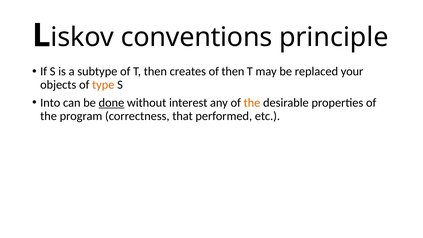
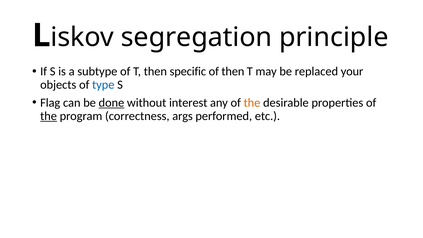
conventions: conventions -> segregation (196, 37)
creates: creates -> specific (188, 72)
type colour: orange -> blue (103, 85)
Into: Into -> Flag (50, 103)
the underline: none -> present (49, 116)
that: that -> args (183, 116)
